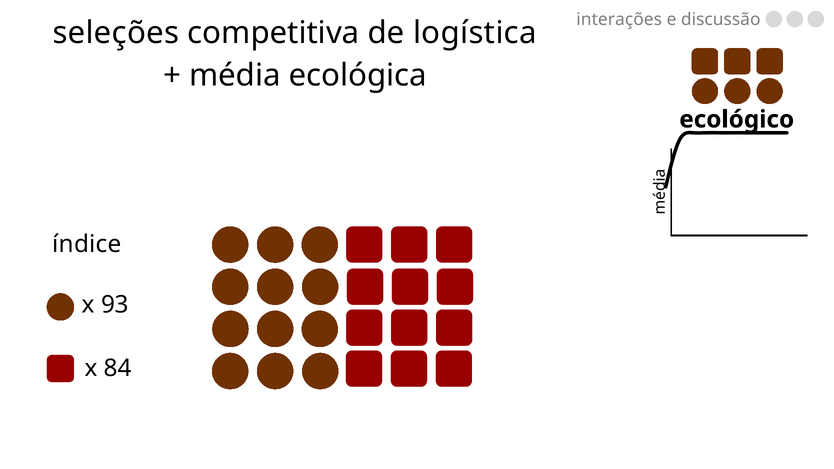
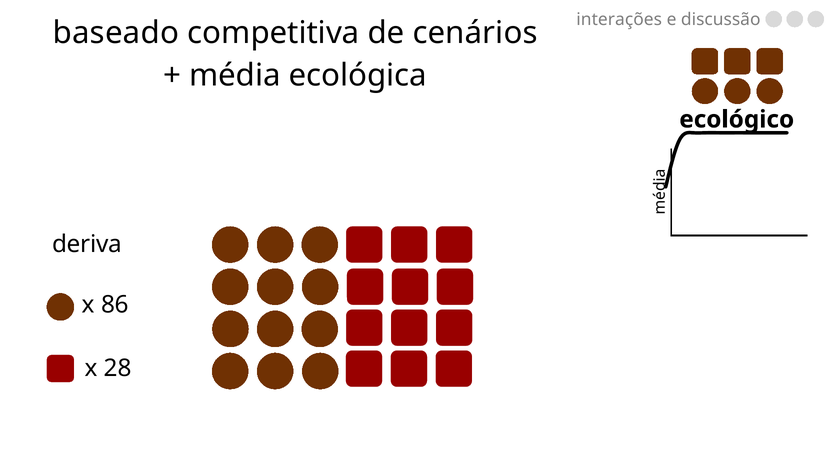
seleções: seleções -> baseado (116, 33)
logística: logística -> cenários (475, 33)
índice: índice -> deriva (87, 244)
93: 93 -> 86 (115, 305)
84: 84 -> 28 (118, 368)
